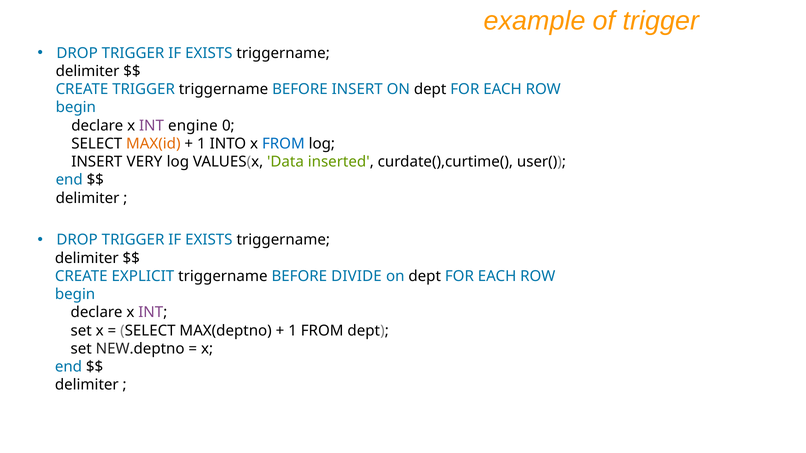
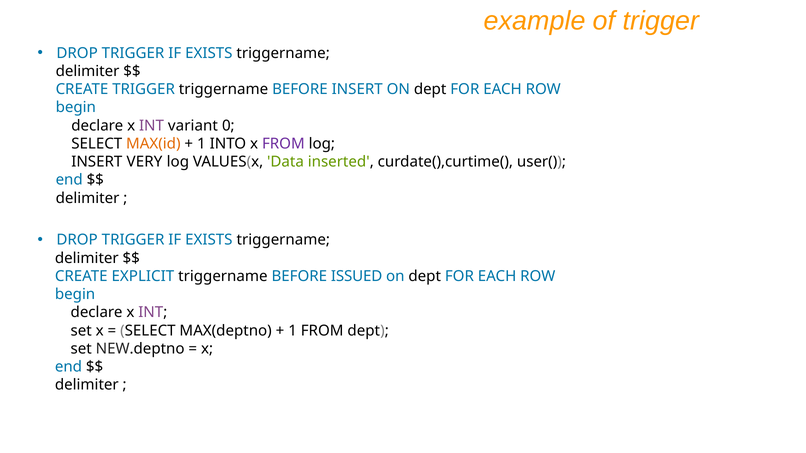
engine: engine -> variant (193, 126)
FROM colour: blue -> purple (283, 144)
DIVIDE: DIVIDE -> ISSUED (357, 276)
